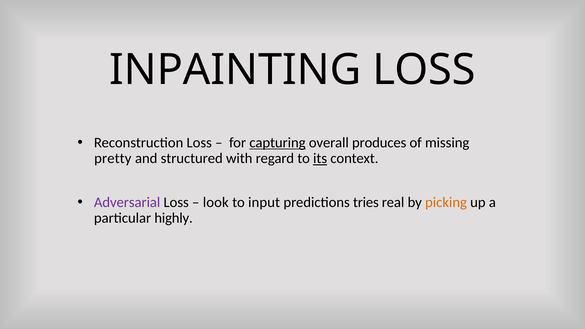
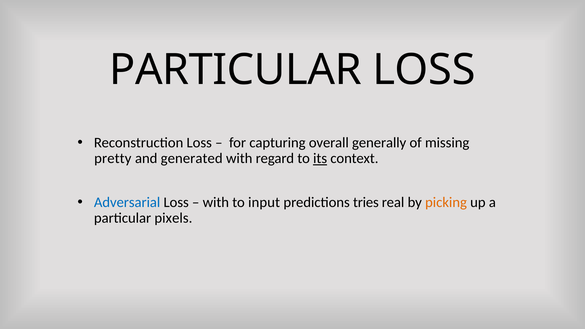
INPAINTING: INPAINTING -> PARTICULAR (235, 70)
capturing underline: present -> none (277, 143)
produces: produces -> generally (379, 143)
structured: structured -> generated (192, 158)
Adversarial colour: purple -> blue (127, 202)
look: look -> with (216, 202)
highly: highly -> pixels (173, 218)
